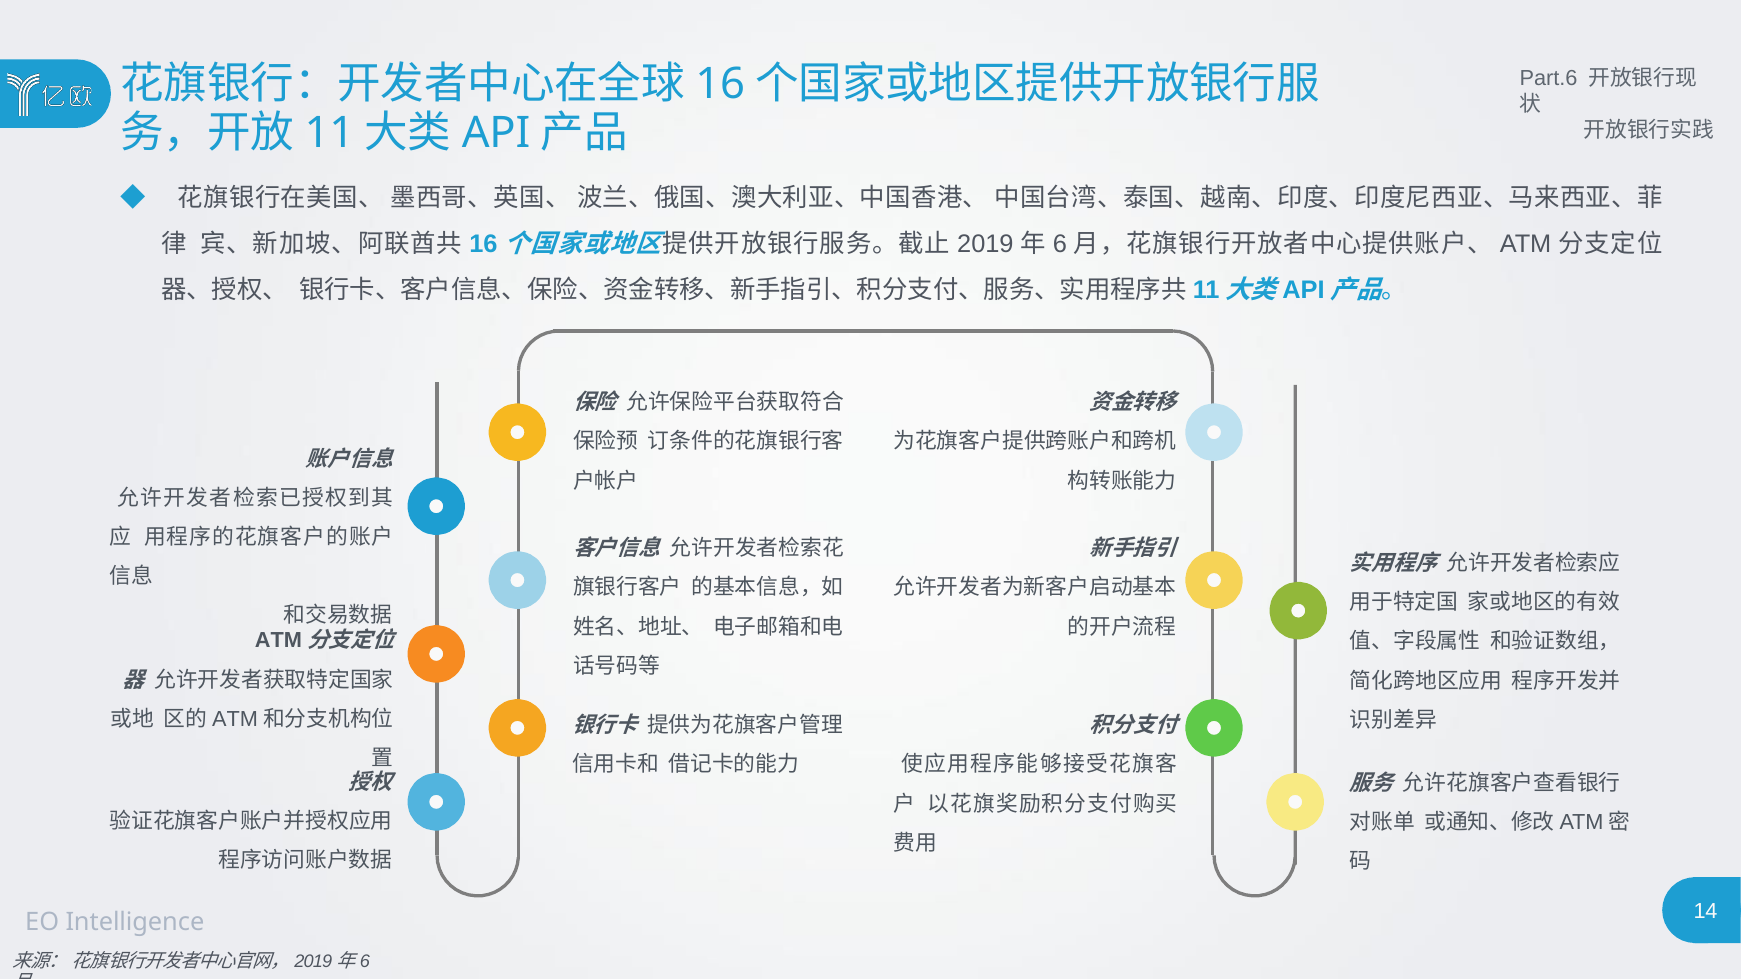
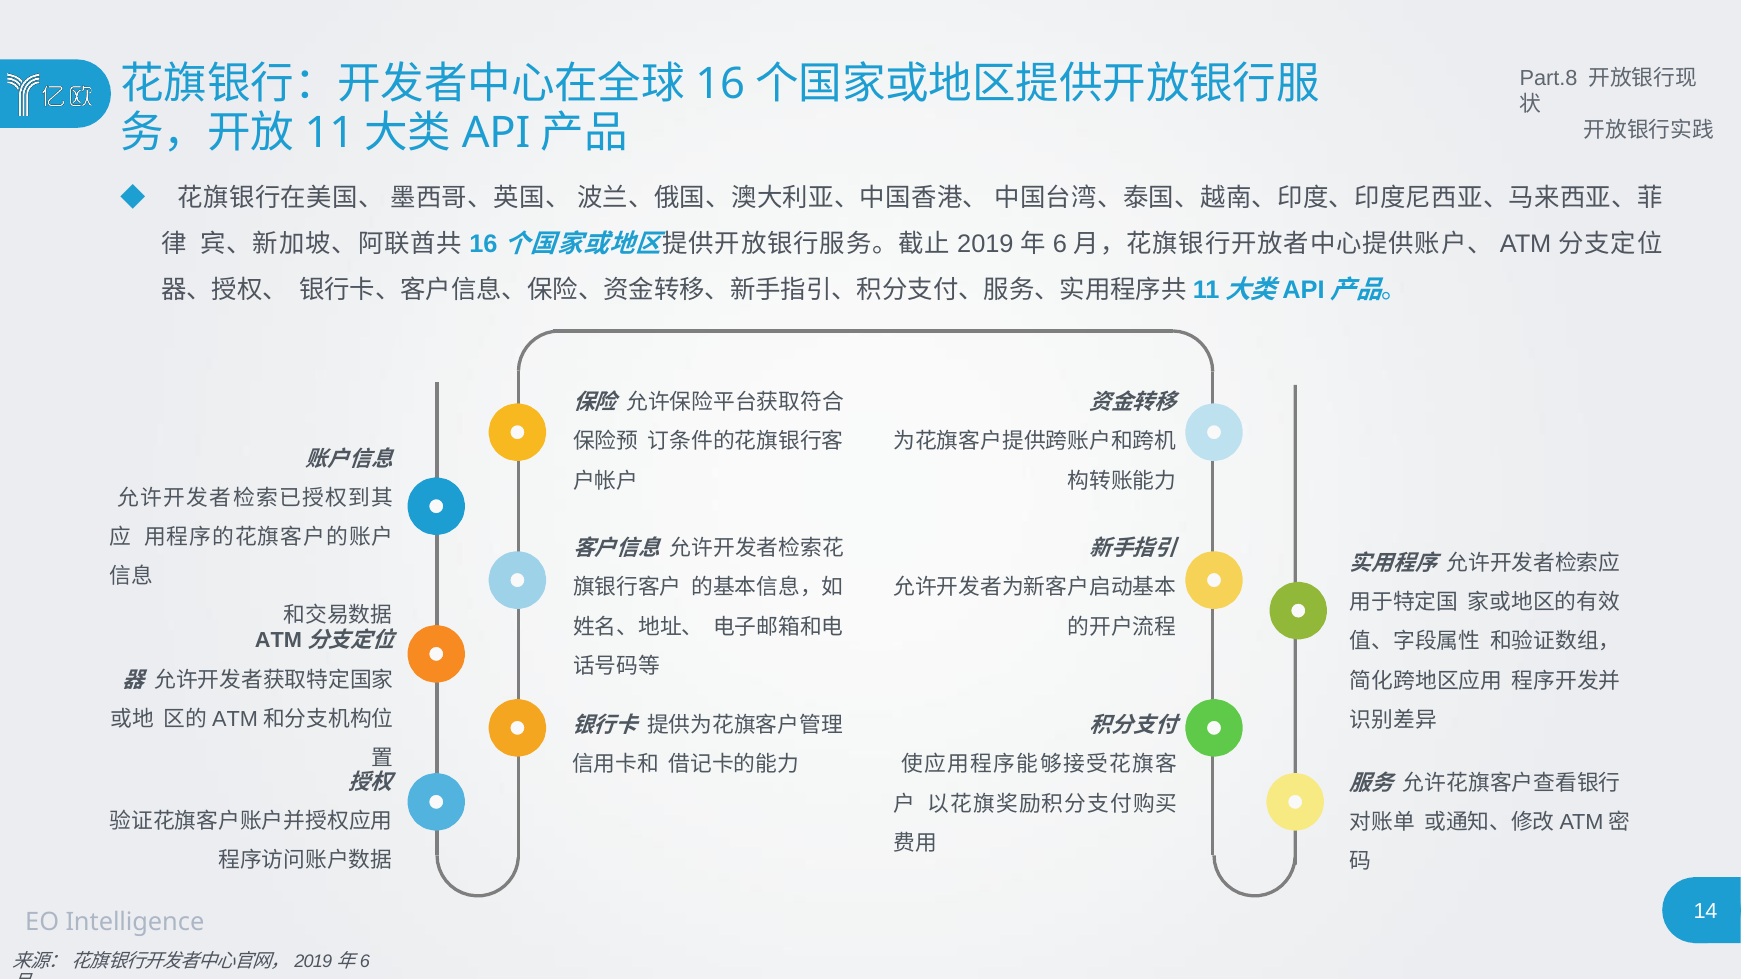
Part.6: Part.6 -> Part.8 (1548, 78)
